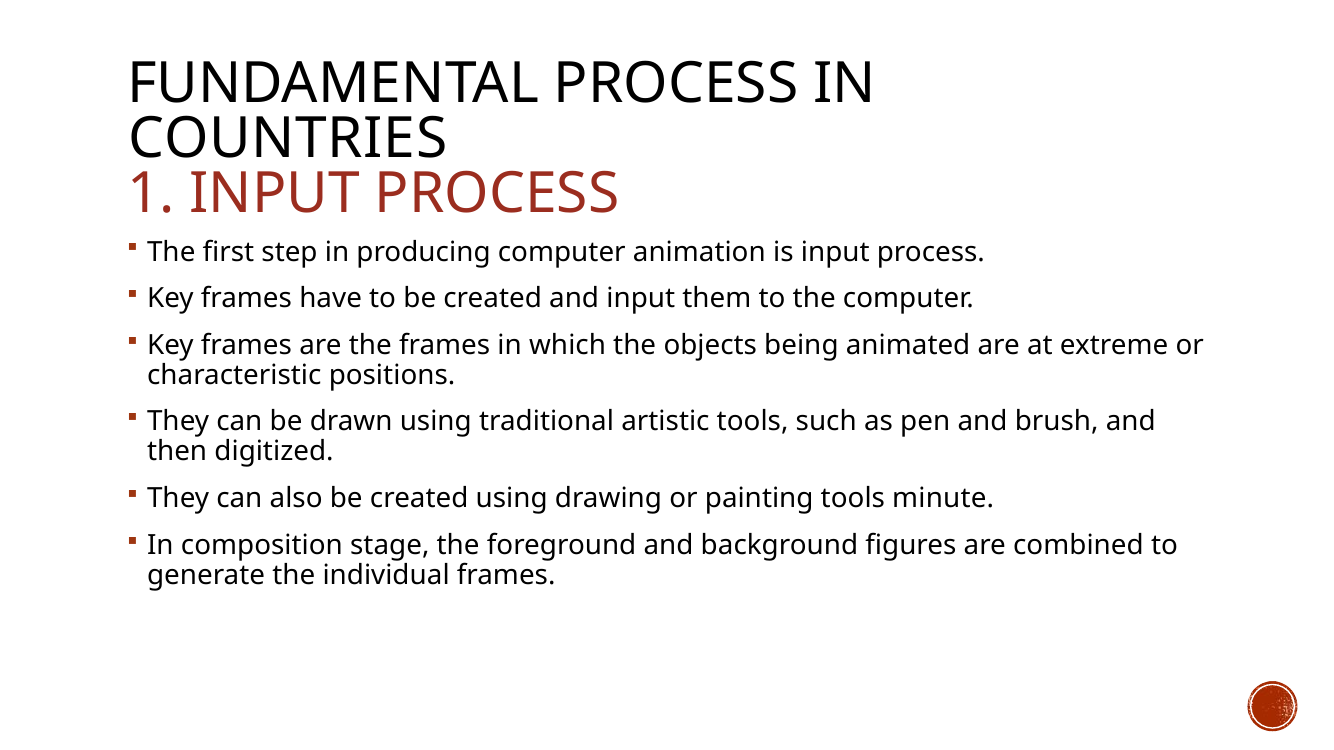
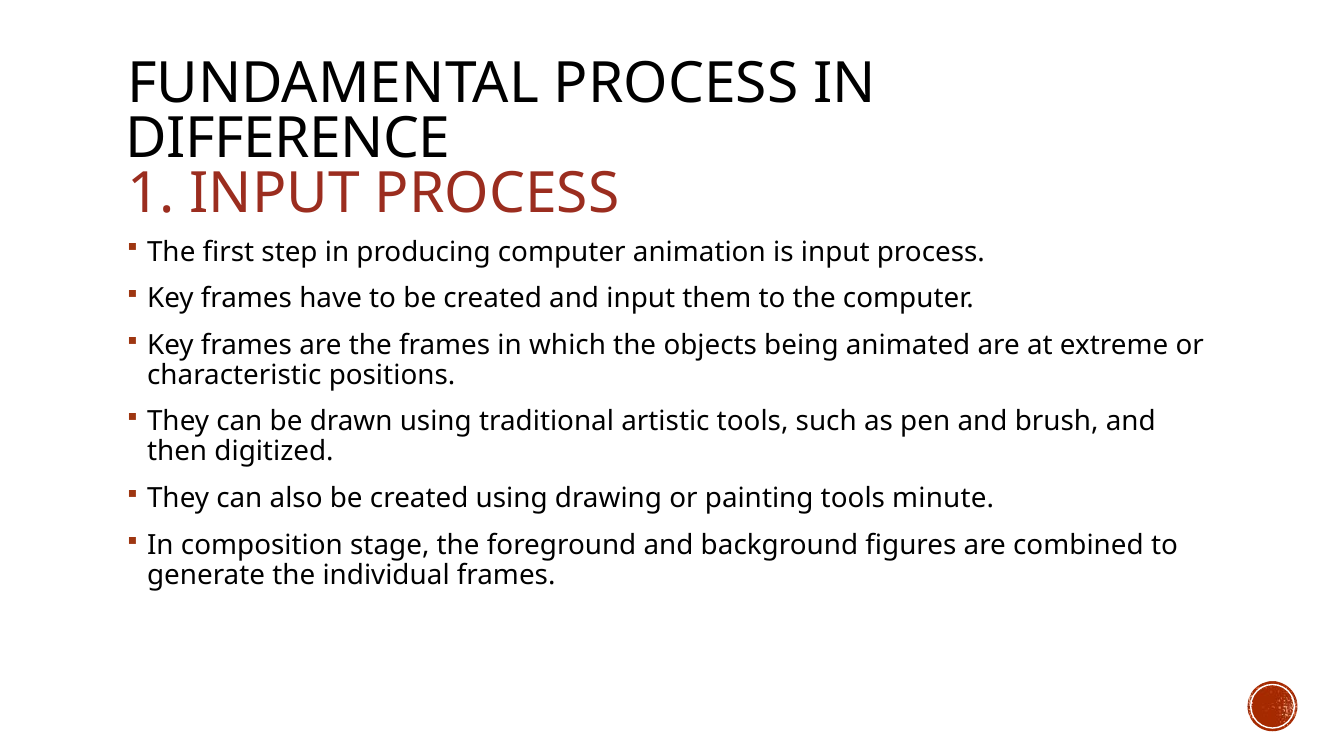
COUNTRIES: COUNTRIES -> DIFFERENCE (288, 139)
